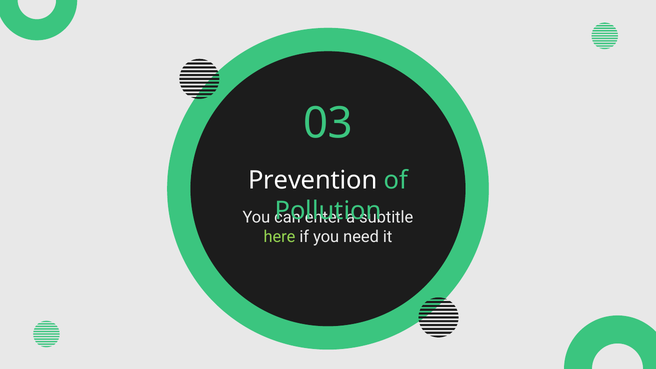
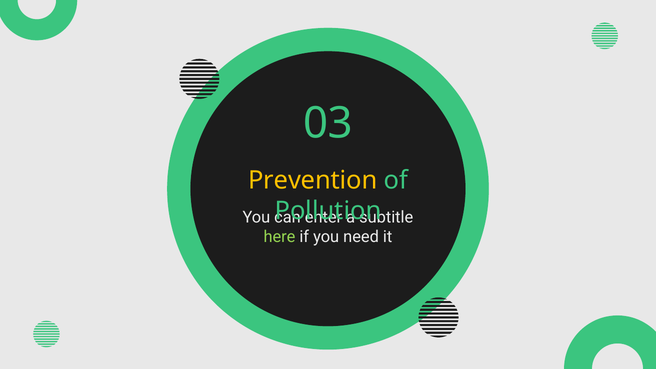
Prevention colour: white -> yellow (313, 180)
